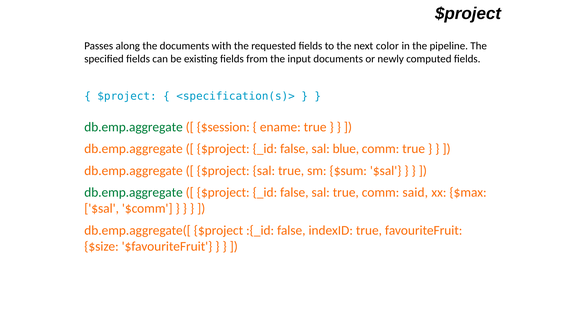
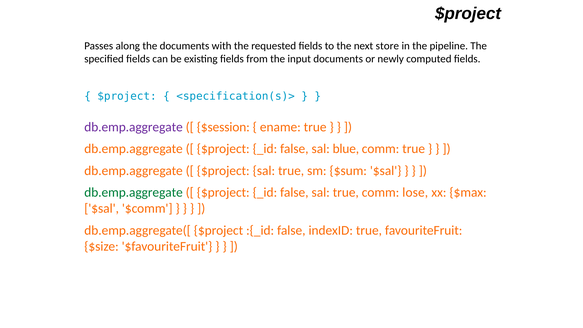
color: color -> store (387, 46)
db.emp.aggregate colour: green -> purple (134, 127)
said: said -> lose (415, 192)
